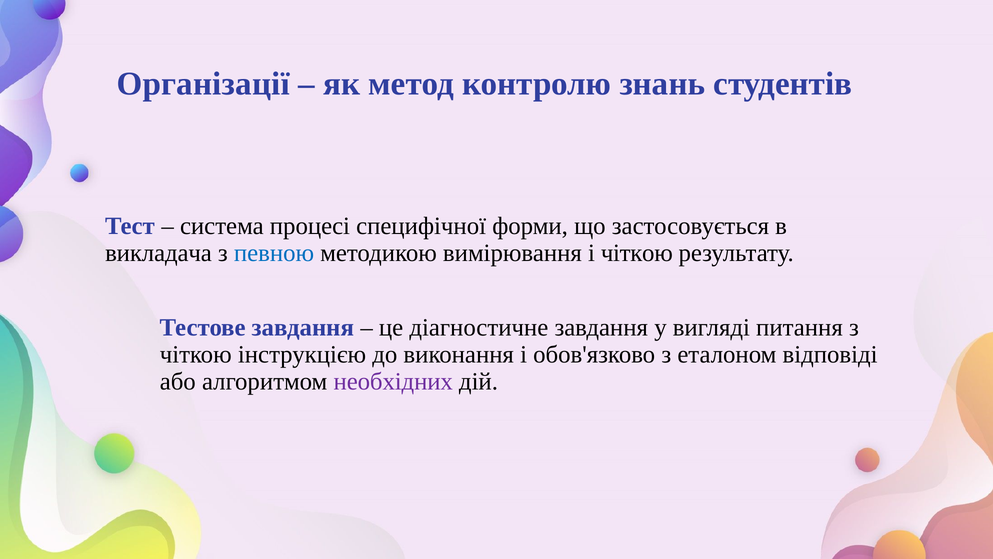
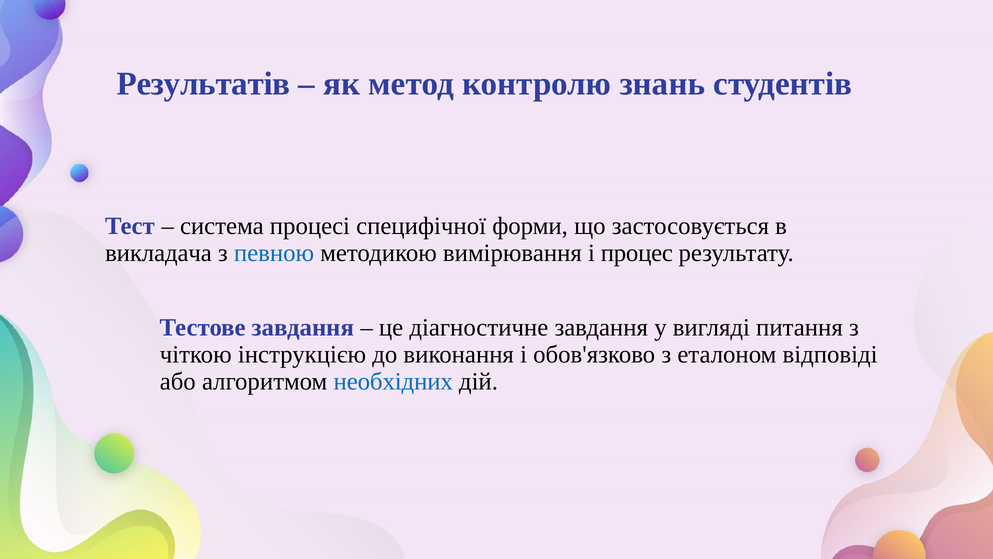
Організації: Організації -> Результатів (204, 84)
і чіткою: чіткою -> процес (637, 253)
необхідних colour: purple -> blue (393, 381)
